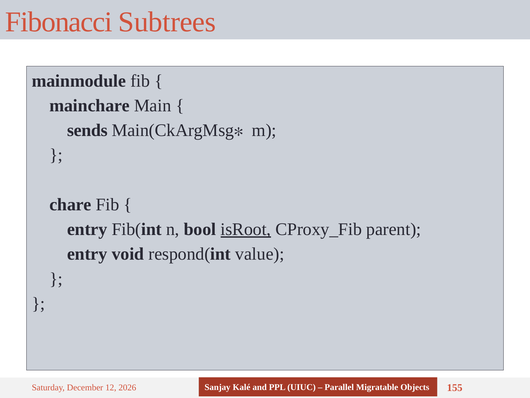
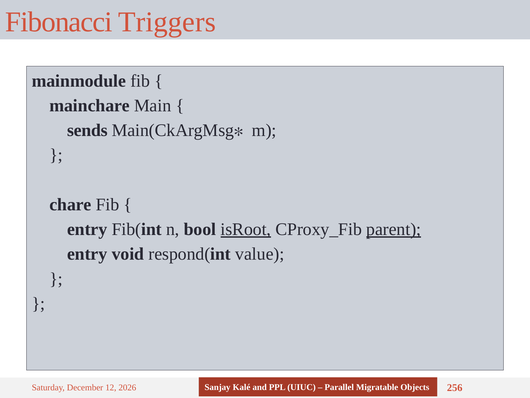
Subtrees: Subtrees -> Triggers (167, 22)
parent underline: none -> present (394, 229)
155: 155 -> 256 (455, 387)
